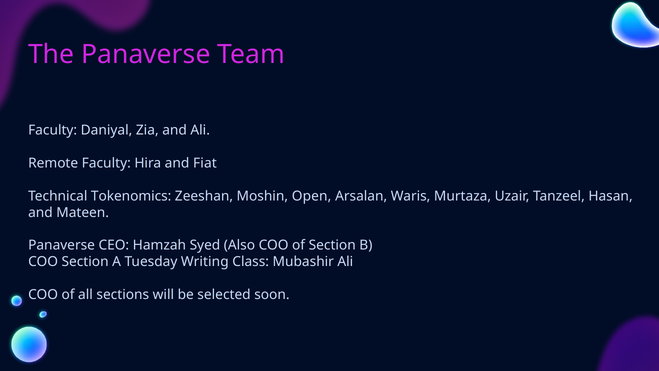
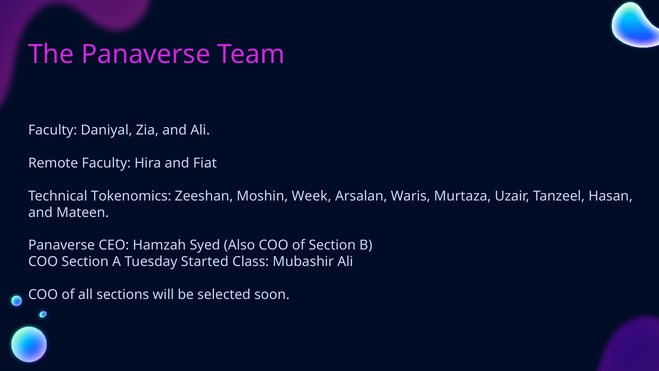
Open: Open -> Week (312, 196)
Writing: Writing -> Started (205, 262)
